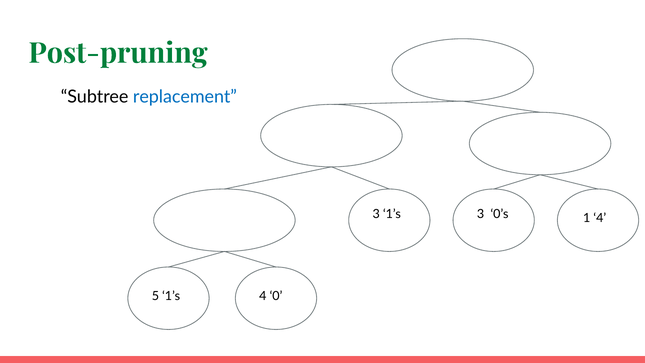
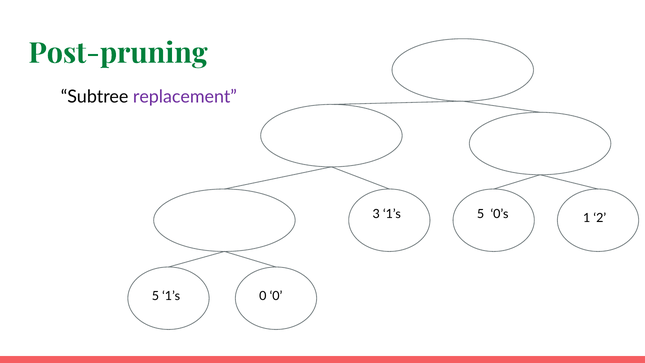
replacement colour: blue -> purple (185, 97)
1’s 3: 3 -> 5 (481, 214)
1 4: 4 -> 2 (600, 218)
1’s 4: 4 -> 0 (263, 296)
